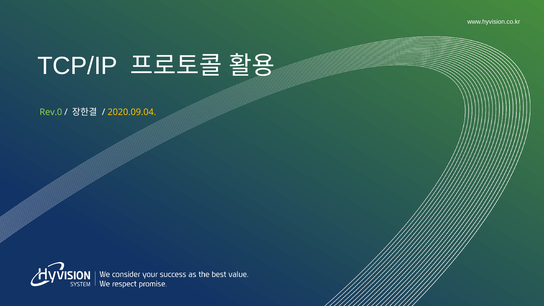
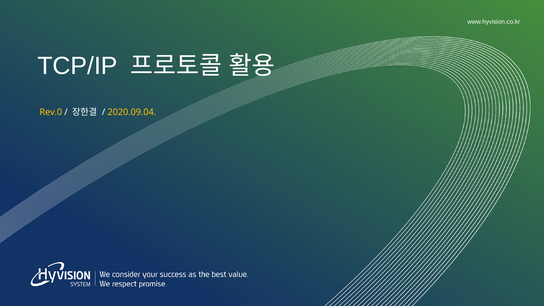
Rev.0 colour: light green -> yellow (51, 112)
